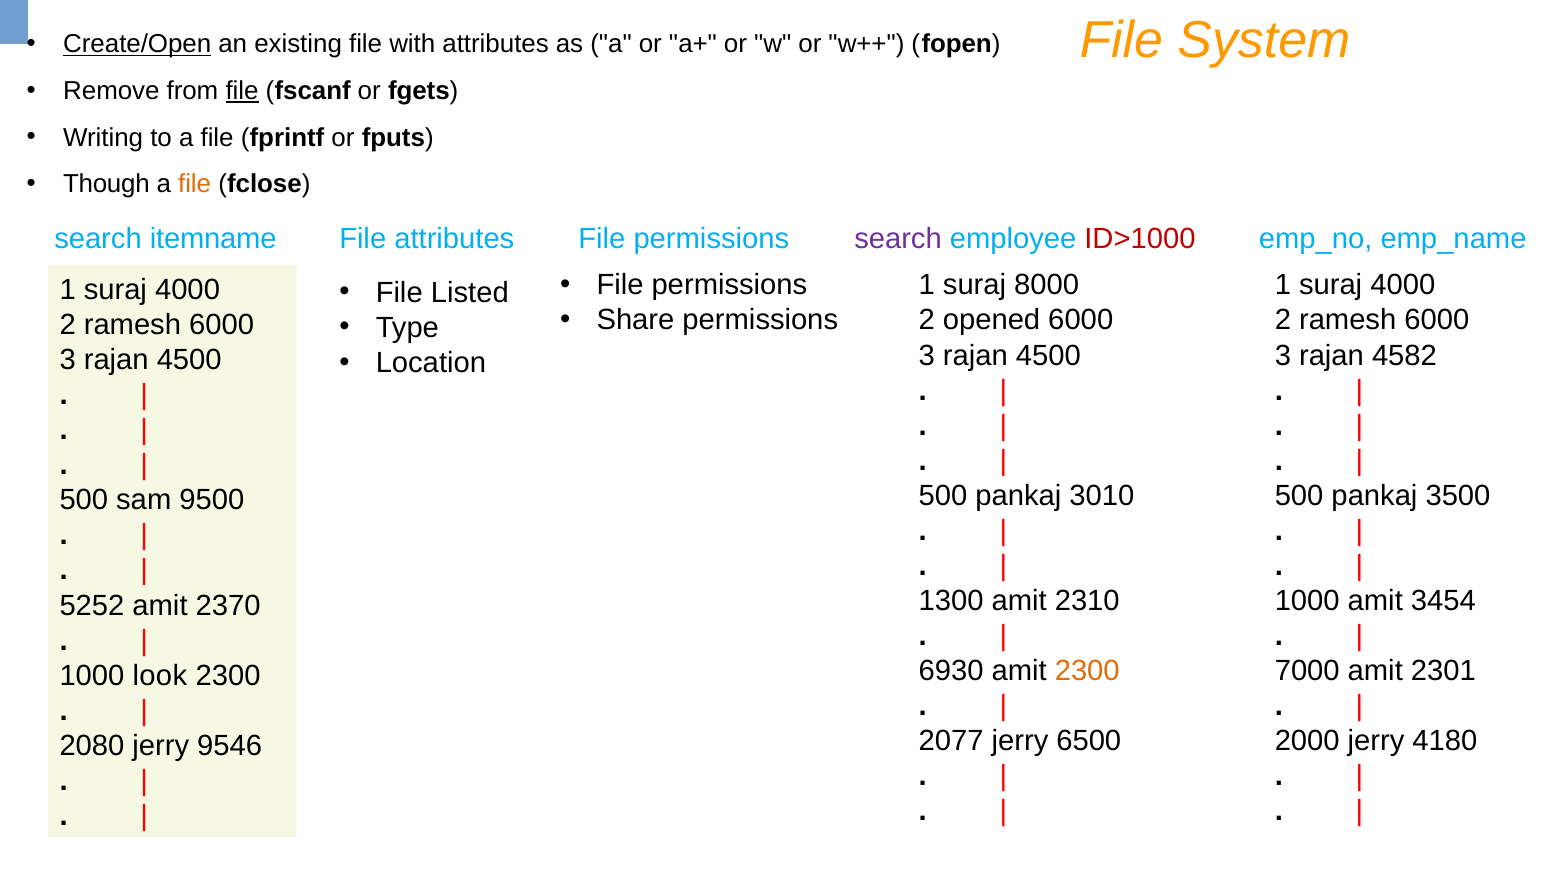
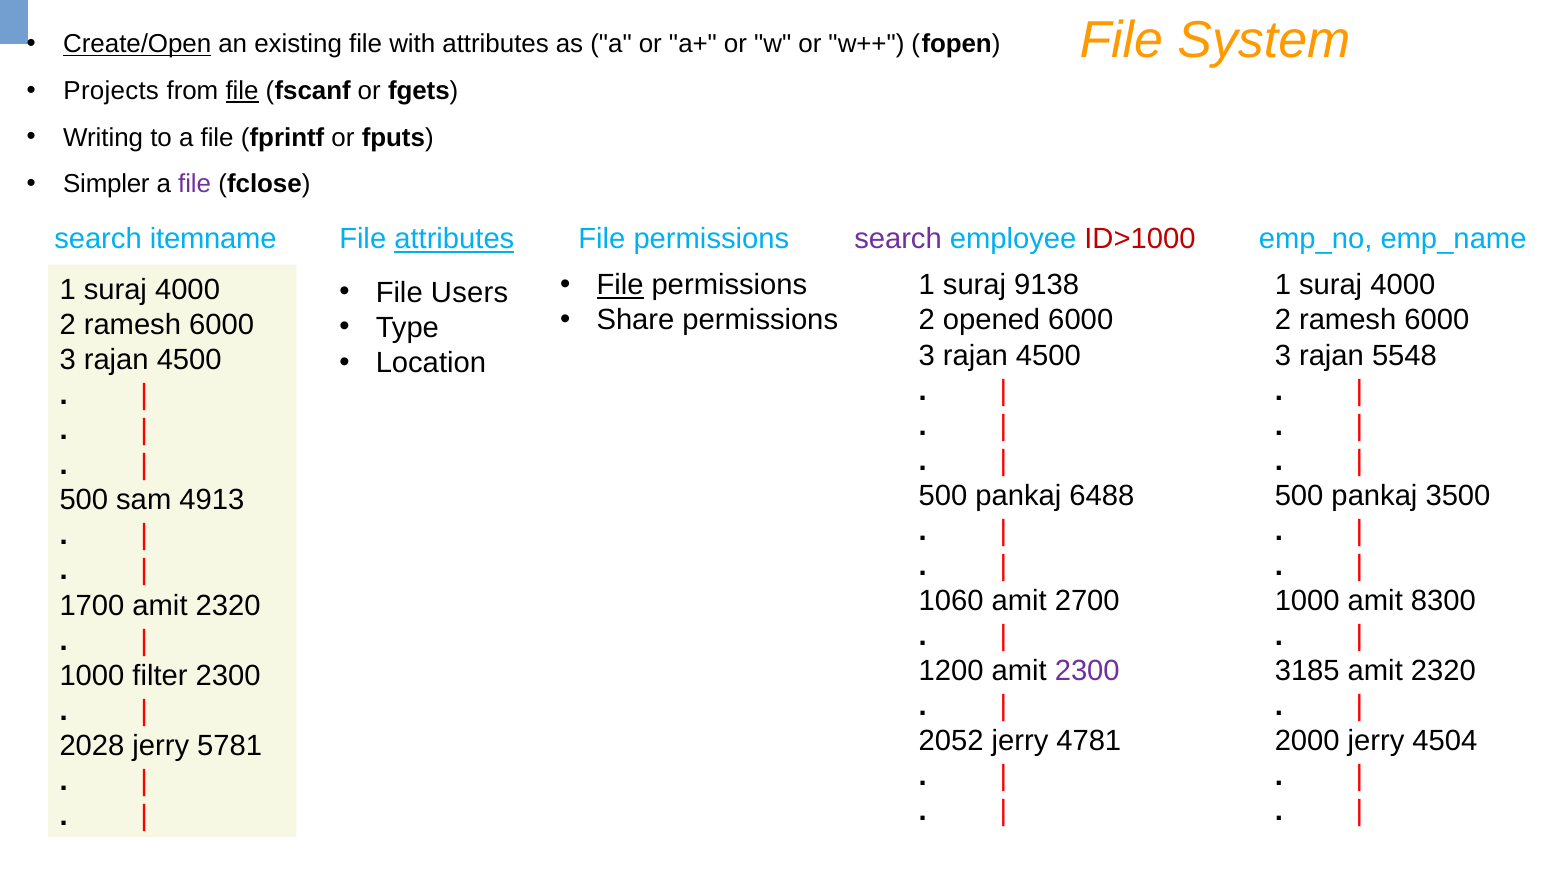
Remove: Remove -> Projects (111, 91)
Though: Though -> Simpler (106, 184)
file colour: orange -> purple (195, 184)
attributes underline: none -> present (454, 239)
File underline: none -> present (620, 285)
8000: 8000 -> 9138 (1047, 285)
Listed: Listed -> Users (470, 293)
4582: 4582 -> 5548 (1404, 355)
3010: 3010 -> 6488 (1102, 495)
9500: 9500 -> 4913 (212, 500)
1300: 1300 -> 1060 (951, 601)
2310: 2310 -> 2700 (1087, 601)
3454: 3454 -> 8300 (1443, 601)
5252: 5252 -> 1700 (92, 605)
2370: 2370 -> 2320 (228, 605)
6930: 6930 -> 1200 (951, 671)
2300 colour: orange -> purple (1087, 671)
7000: 7000 -> 3185 (1307, 671)
2301: 2301 -> 2320 (1443, 671)
look: look -> filter (160, 675)
2077: 2077 -> 2052 (951, 741)
6500: 6500 -> 4781 (1089, 741)
4180: 4180 -> 4504 (1445, 741)
2080: 2080 -> 2028 (92, 745)
9546: 9546 -> 5781 (230, 745)
